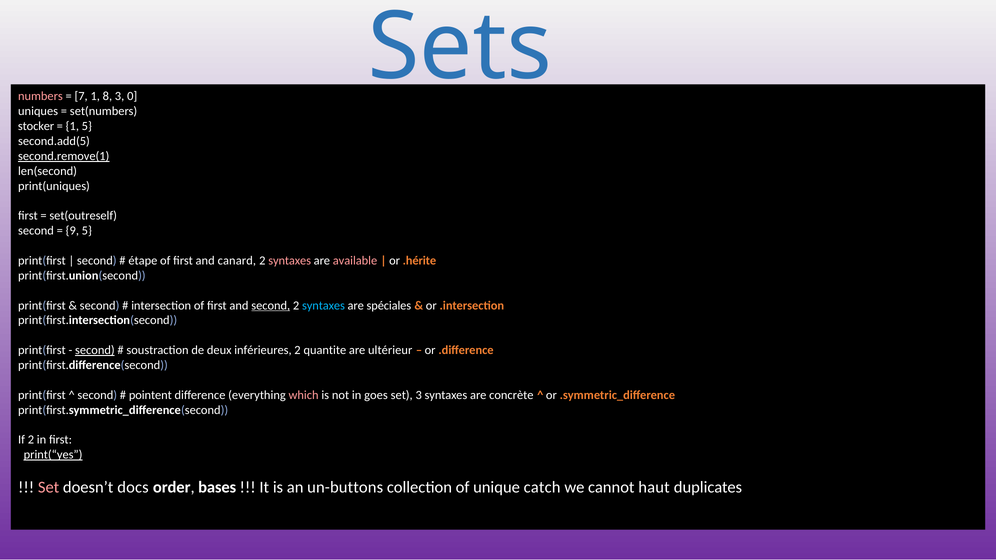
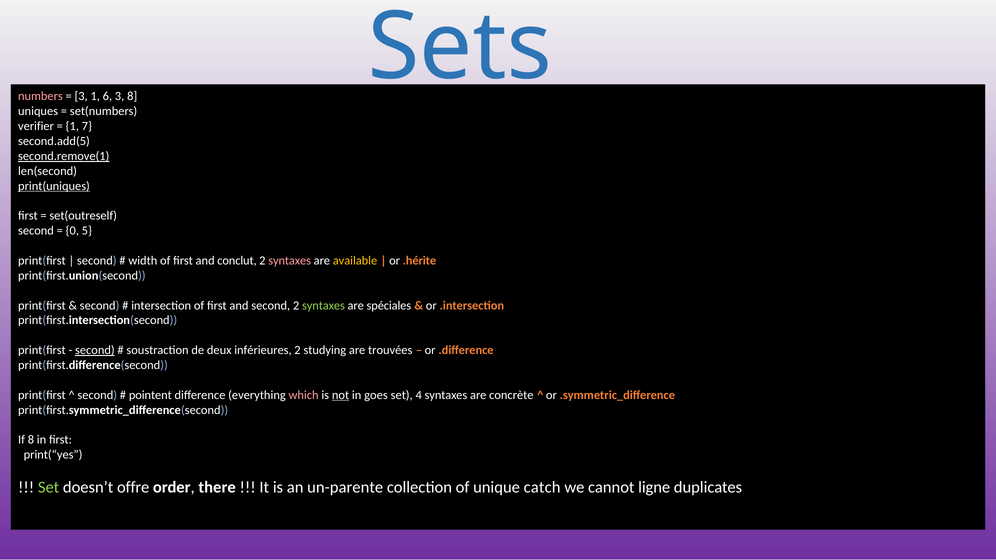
7: 7 -> 3 (81, 96)
8: 8 -> 6 (107, 96)
3 0: 0 -> 8 (132, 96)
stocker: stocker -> verifier (36, 126)
1 5: 5 -> 7 (87, 126)
print(uniques underline: none -> present (54, 186)
9: 9 -> 0 (72, 231)
étape: étape -> width (143, 261)
canard: canard -> conclut (237, 261)
available colour: pink -> yellow (355, 261)
second underline: present -> none (271, 306)
syntaxes colour: light blue -> light green (323, 306)
quantite: quantite -> studying (325, 350)
ultérieur: ultérieur -> trouvées (390, 350)
not underline: none -> present (341, 395)
set 3: 3 -> 4 (419, 395)
If 2: 2 -> 8 (31, 440)
print(“yes underline: present -> none (53, 455)
Set colour: pink -> light green (49, 488)
docs: docs -> offre (133, 488)
bases: bases -> there (217, 488)
un-buttons: un-buttons -> un-parente (345, 488)
haut: haut -> ligne (654, 488)
